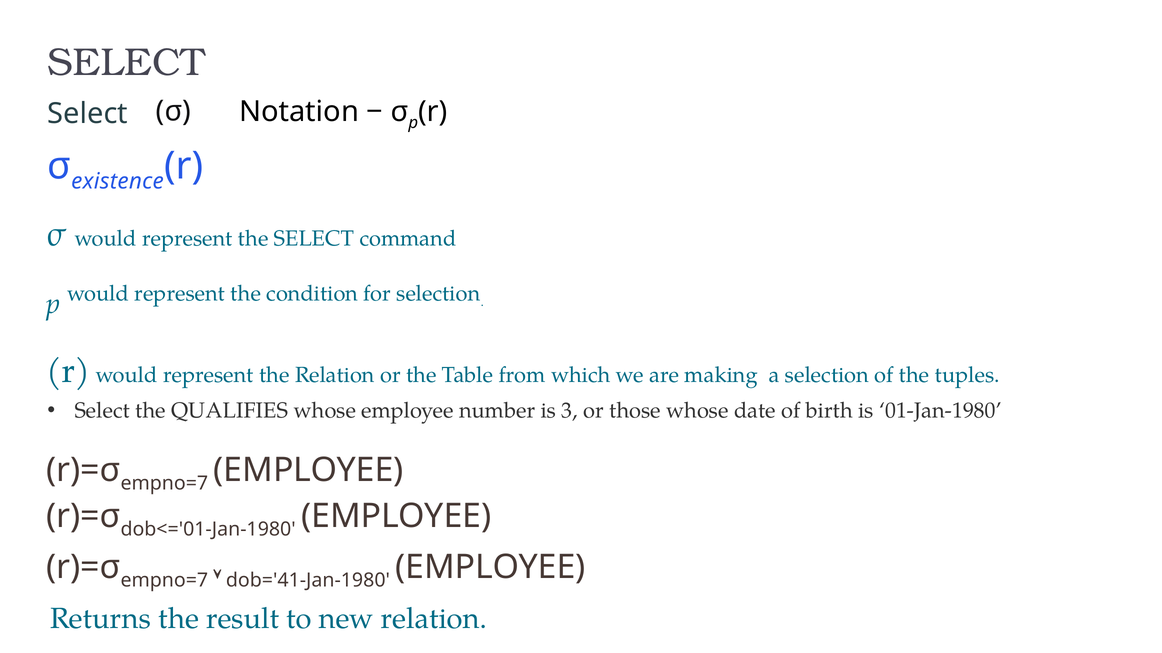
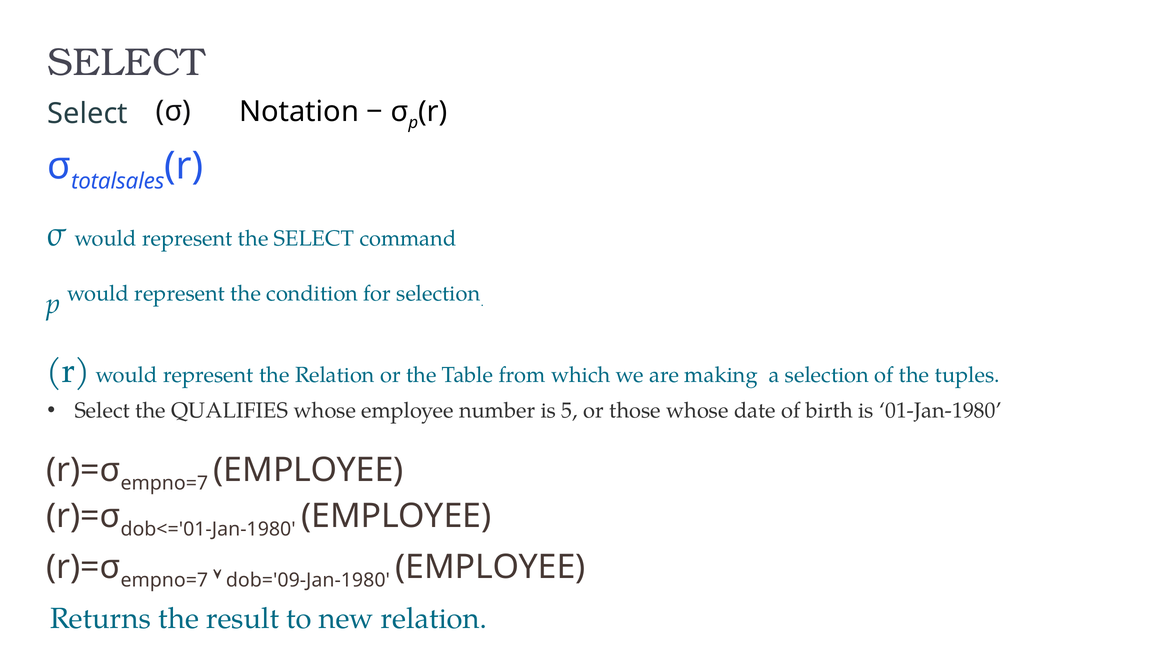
existence: existence -> totalsales (118, 181)
3: 3 -> 5 (570, 411)
dob='41-Jan-1980: dob='41-Jan-1980 -> dob='09-Jan-1980 (308, 581)
